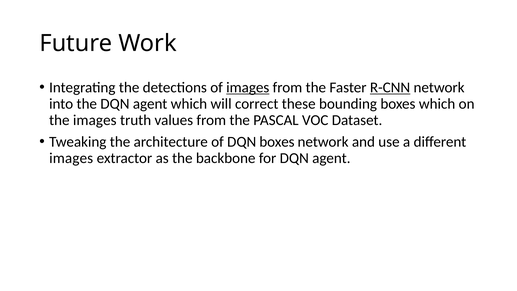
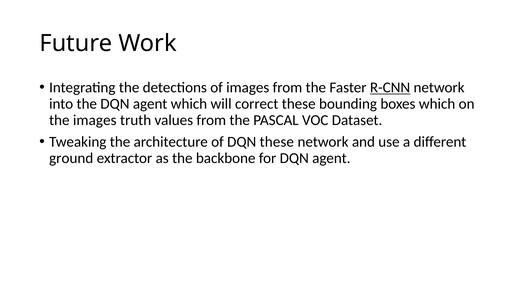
images underline: present -> none (248, 87)
DQN boxes: boxes -> these (277, 142)
images: images -> ground (71, 158)
